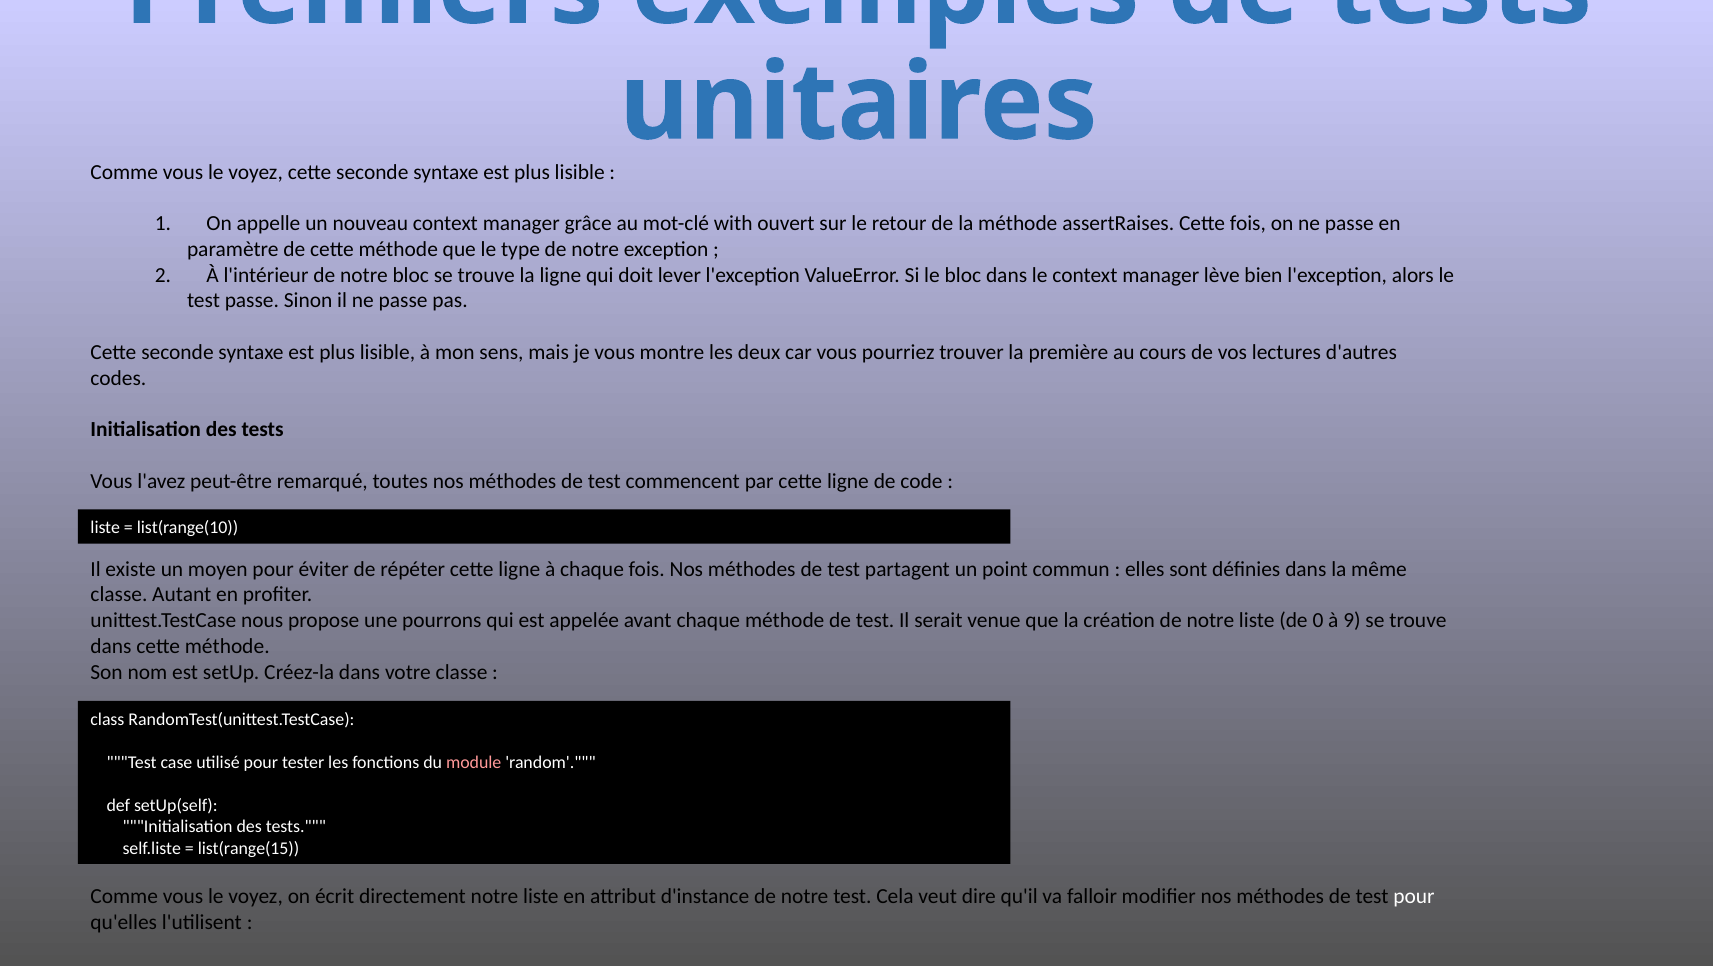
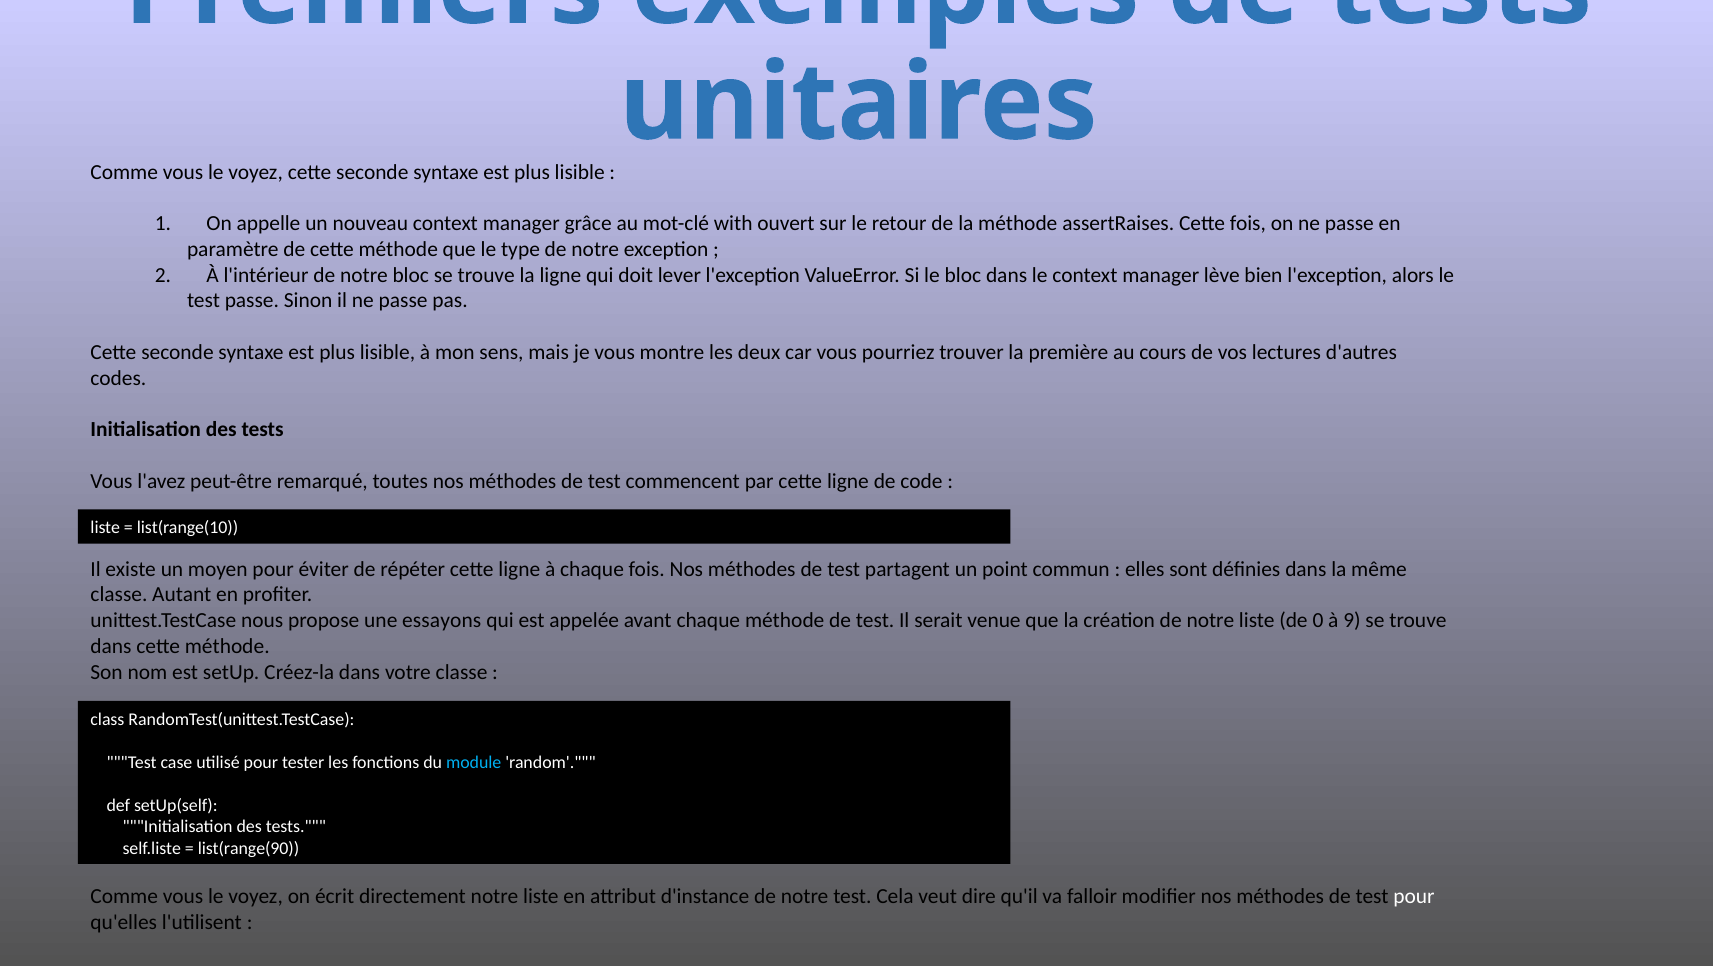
pourrons: pourrons -> essayons (442, 621)
module colour: pink -> light blue (474, 762)
list(range(15: list(range(15 -> list(range(90 (248, 848)
